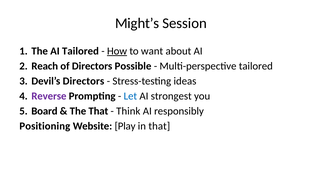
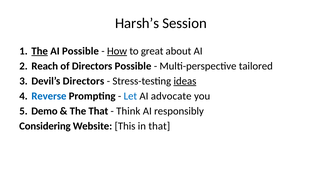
Might’s: Might’s -> Harsh’s (137, 23)
The underline: none -> present (40, 51)
AI Tailored: Tailored -> Possible (80, 51)
want: want -> great (152, 51)
ideas underline: none -> present (185, 81)
Reverse colour: purple -> blue (49, 96)
strongest: strongest -> advocate (171, 96)
Board: Board -> Demo (44, 111)
Positioning: Positioning -> Considering (45, 126)
Play: Play -> This (125, 126)
